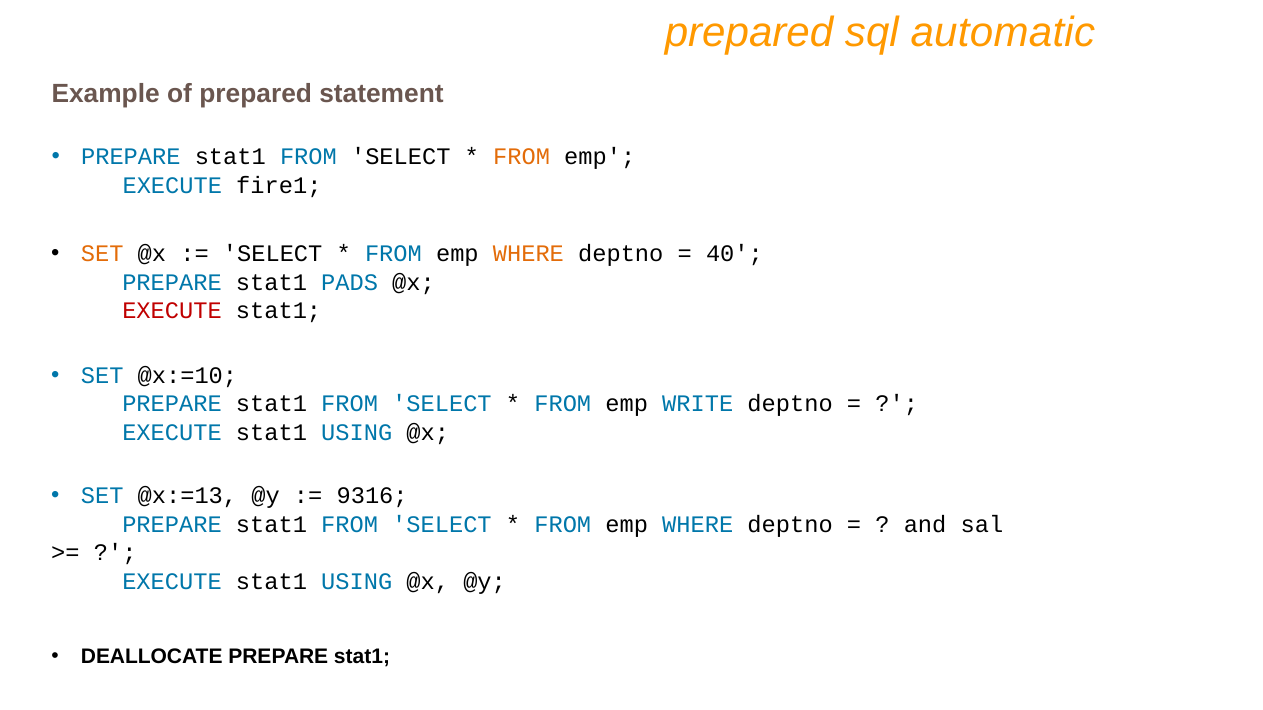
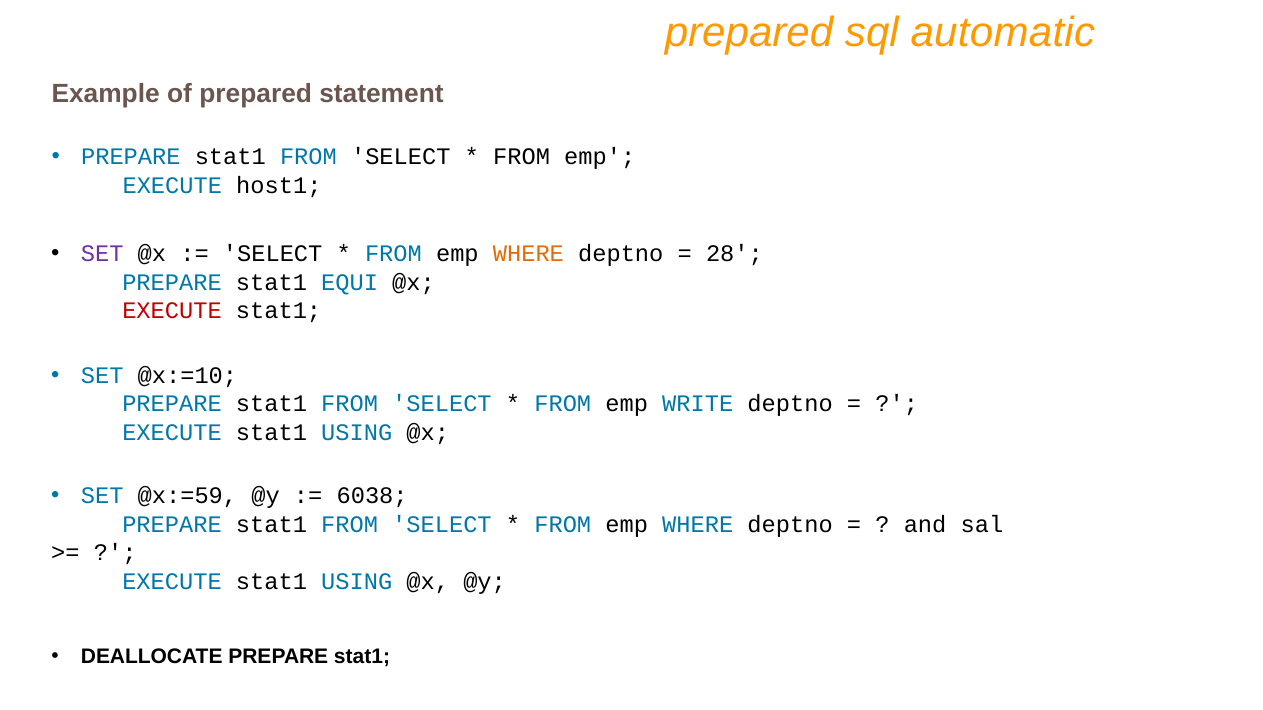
FROM colour: orange -> black (522, 157)
fire1: fire1 -> host1 (279, 186)
SET colour: orange -> purple (102, 254)
40: 40 -> 28 (734, 254)
PADS: PADS -> EQUI (350, 282)
@x:=13: @x:=13 -> @x:=59 (187, 496)
9316: 9316 -> 6038 (372, 496)
